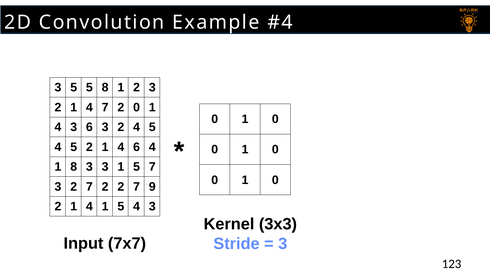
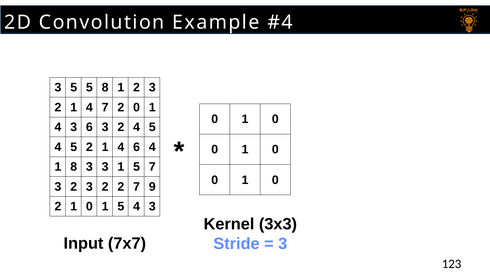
3 2 7: 7 -> 3 (89, 186)
4: 4 -> 0 (89, 206)
